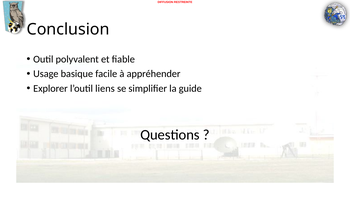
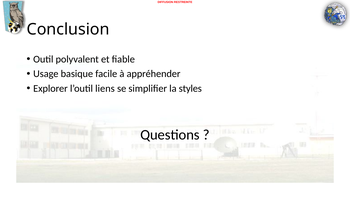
guide: guide -> styles (190, 88)
